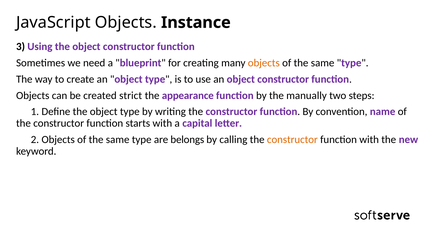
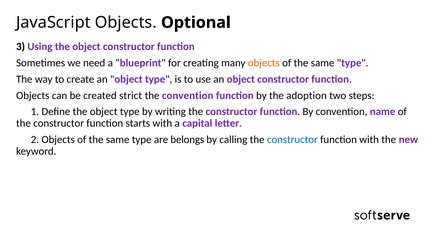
Instance: Instance -> Optional (196, 23)
the appearance: appearance -> convention (188, 95)
manually: manually -> adoption (307, 95)
constructor colour: orange -> blue (292, 140)
